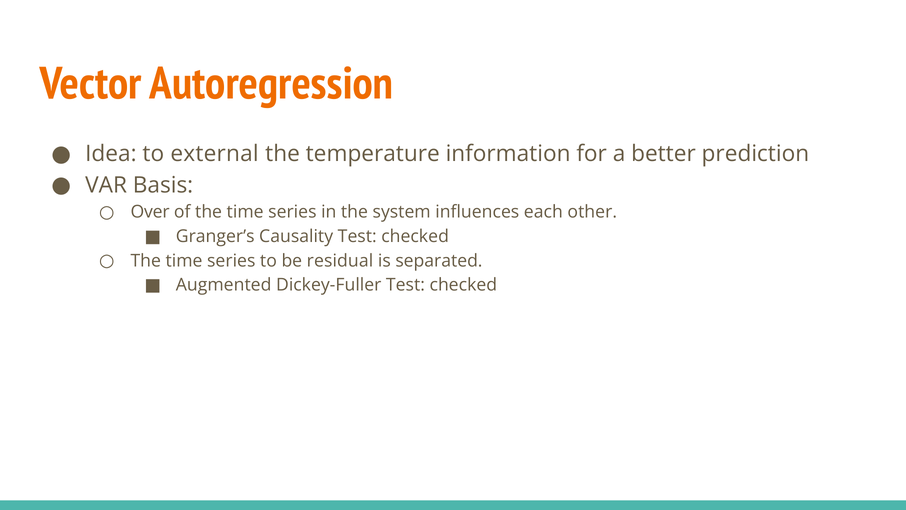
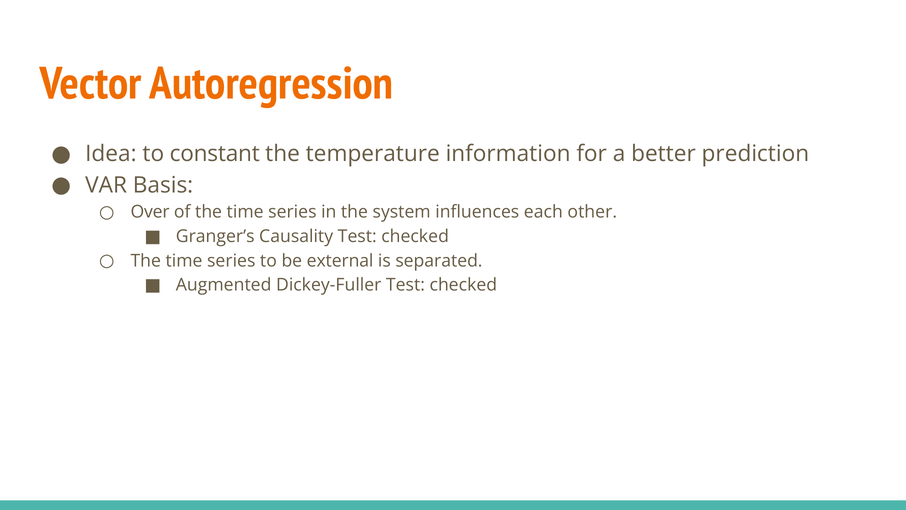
external: external -> constant (215, 154)
residual: residual -> external (340, 261)
